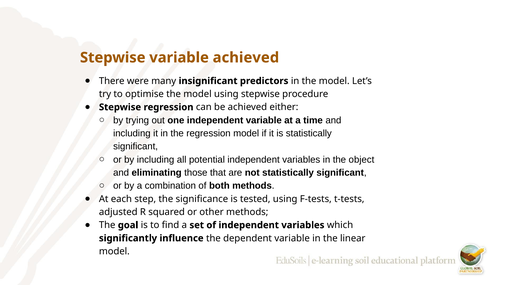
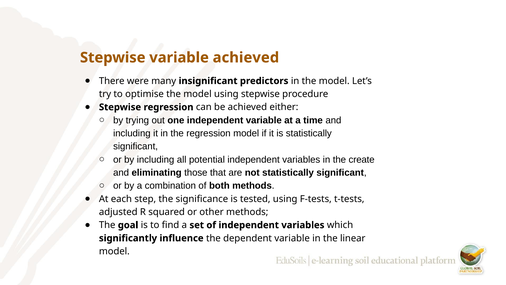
object: object -> create (362, 159)
